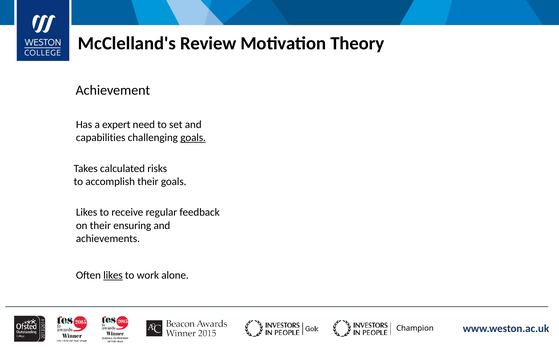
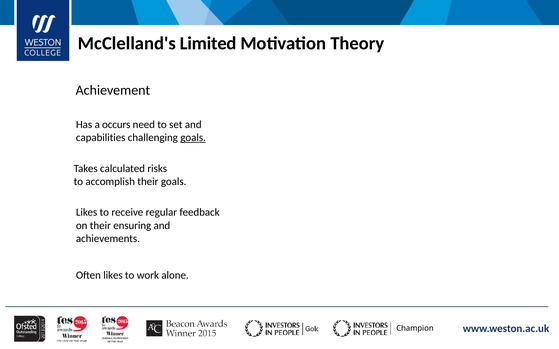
Review: Review -> Limited (208, 43)
expert: expert -> occurs (116, 125)
likes underline: present -> none (113, 276)
